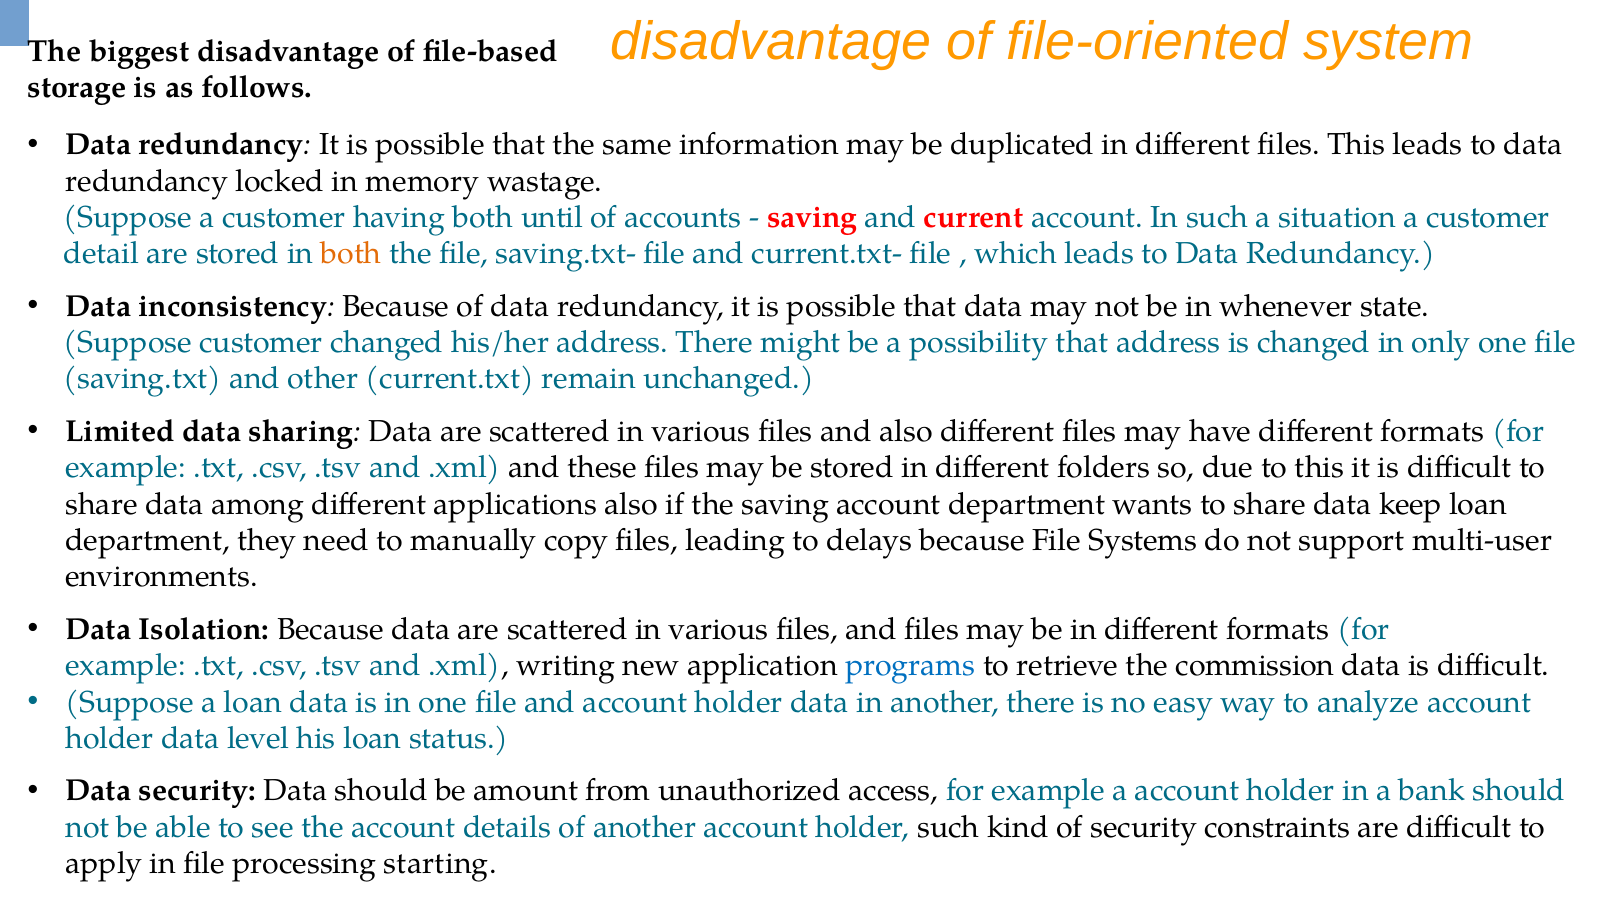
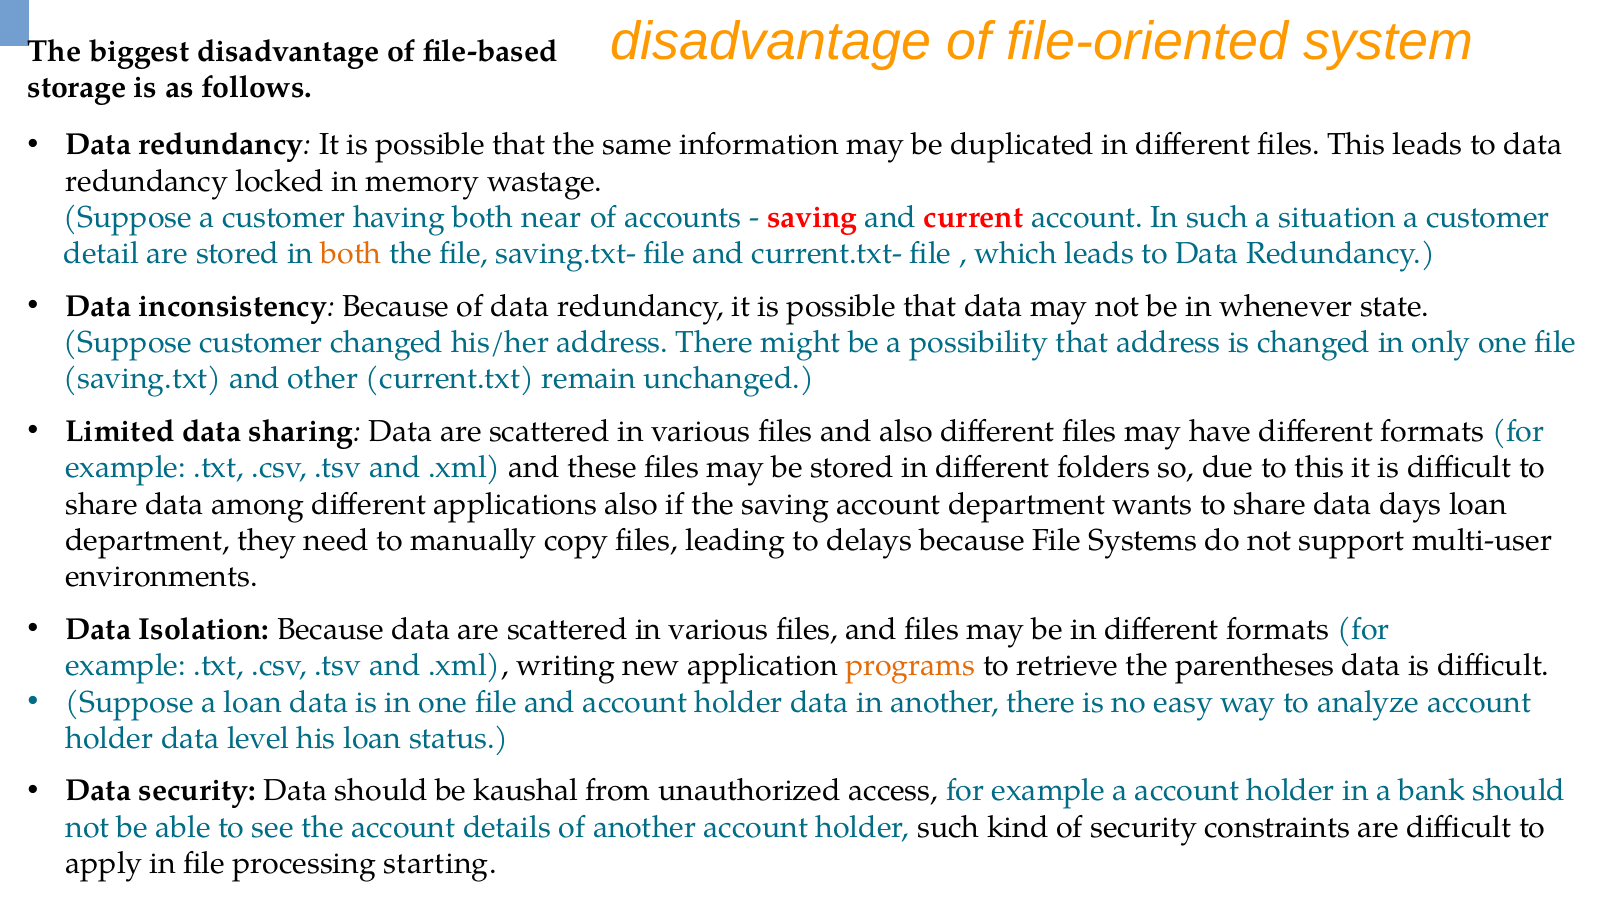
until: until -> near (552, 217)
keep: keep -> days (1411, 504)
programs colour: blue -> orange (910, 666)
commission: commission -> parentheses (1255, 666)
amount: amount -> kaushal (526, 791)
